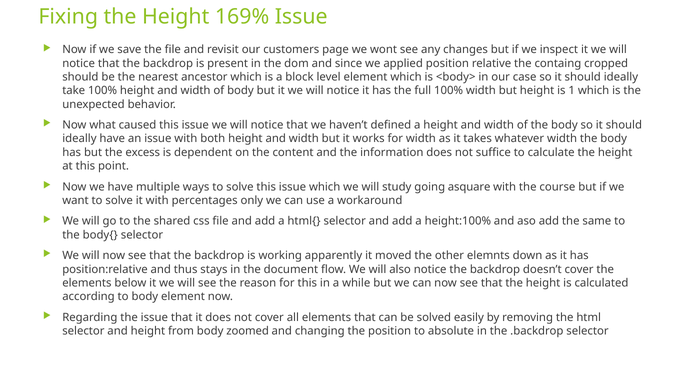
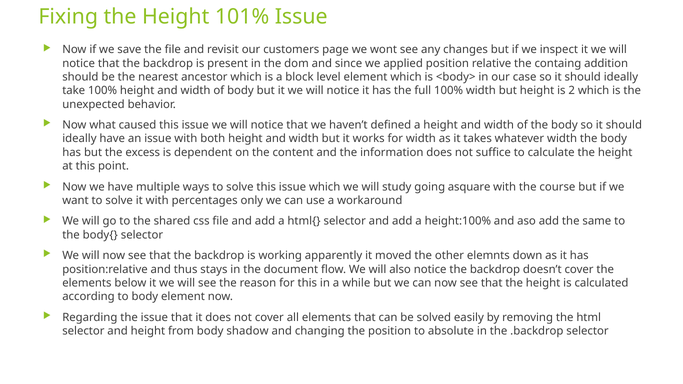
169%: 169% -> 101% (242, 17)
cropped: cropped -> addition (606, 63)
1: 1 -> 2 (572, 91)
zoomed: zoomed -> shadow (248, 331)
